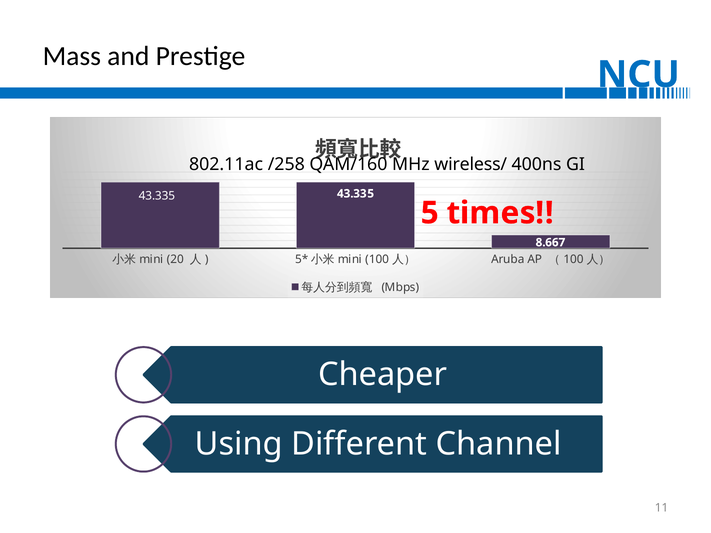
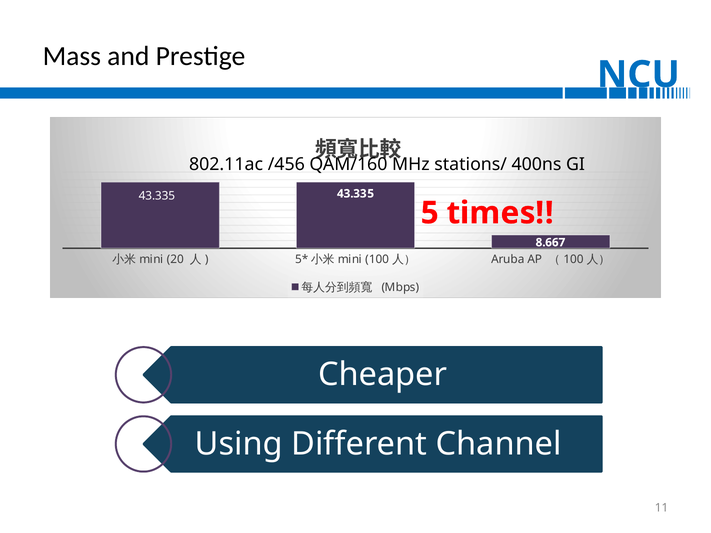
/258: /258 -> /456 (286, 164)
wireless/: wireless/ -> stations/ (471, 164)
